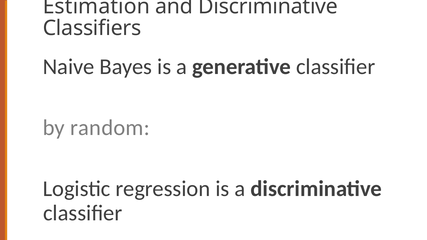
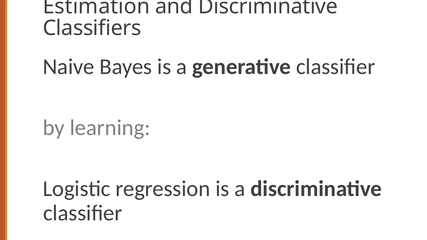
random: random -> learning (110, 128)
